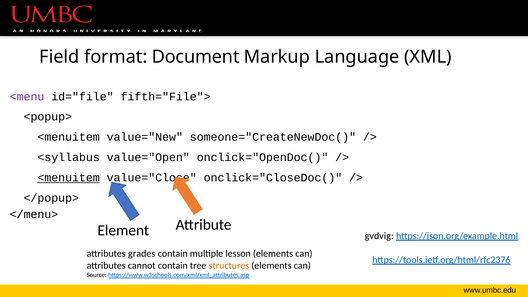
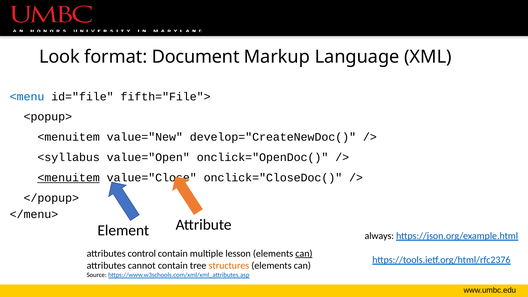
Field: Field -> Look (59, 57)
<menu colour: purple -> blue (27, 97)
someone="CreateNewDoc(: someone="CreateNewDoc( -> develop="CreateNewDoc( (273, 137)
gvdvig: gvdvig -> always (379, 236)
grades: grades -> control (142, 254)
can underline: none -> present (304, 254)
